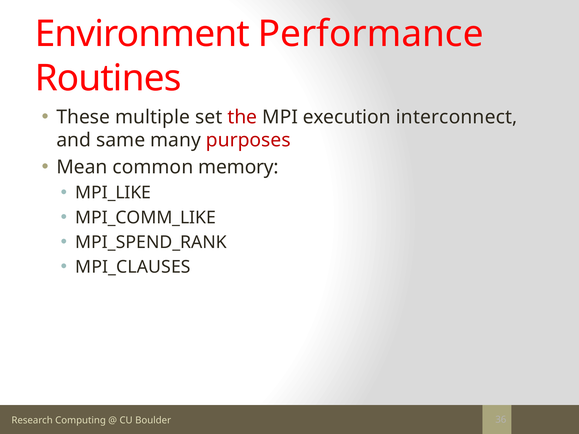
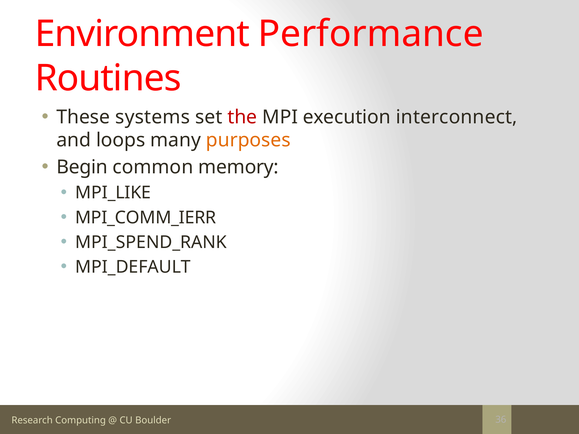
multiple: multiple -> systems (153, 117)
same: same -> loops (121, 140)
purposes colour: red -> orange (248, 140)
Mean: Mean -> Begin (82, 167)
MPI_COMM_LIKE: MPI_COMM_LIKE -> MPI_COMM_IERR (146, 218)
MPI_CLAUSES: MPI_CLAUSES -> MPI_DEFAULT (133, 267)
